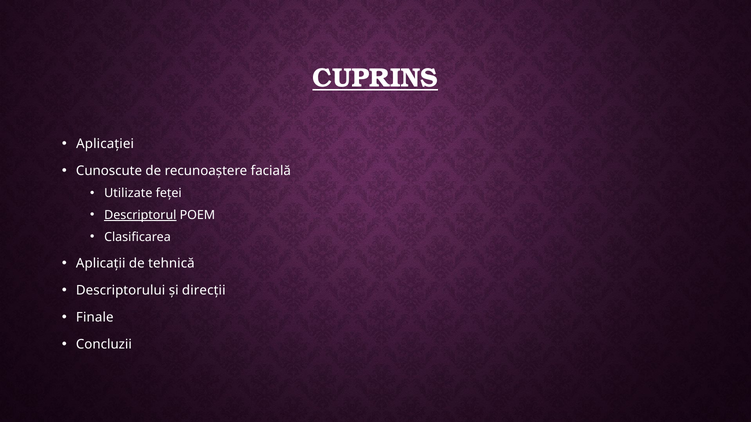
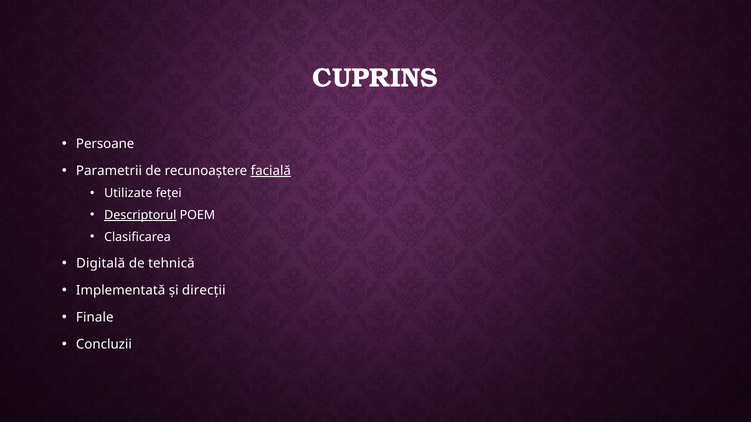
CUPRINS underline: present -> none (375, 78)
Aplicației: Aplicației -> Persoane (105, 144)
Cunoscute: Cunoscute -> Parametrii (109, 171)
facială underline: none -> present (271, 171)
Aplicații: Aplicații -> Digitală (101, 264)
Descriptorului: Descriptorului -> Implementată (121, 291)
